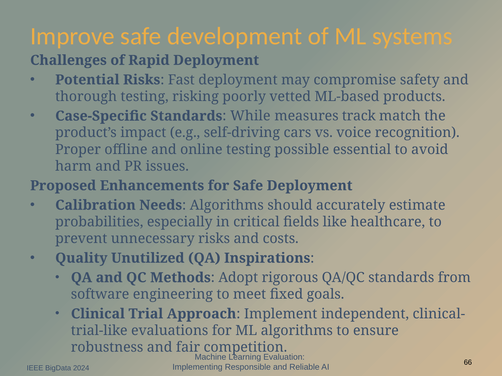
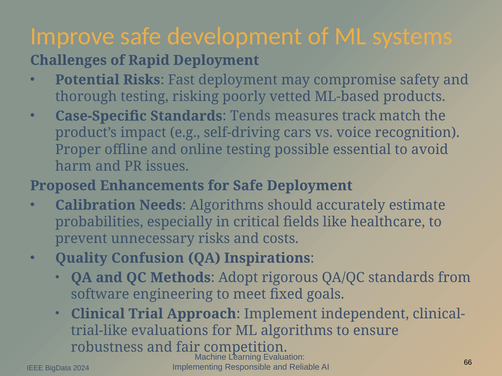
While: While -> Tends (250, 116)
Unutilized: Unutilized -> Confusion (148, 258)
